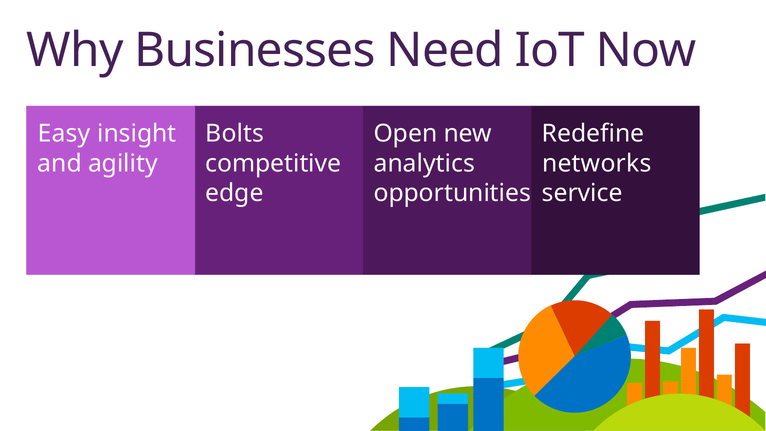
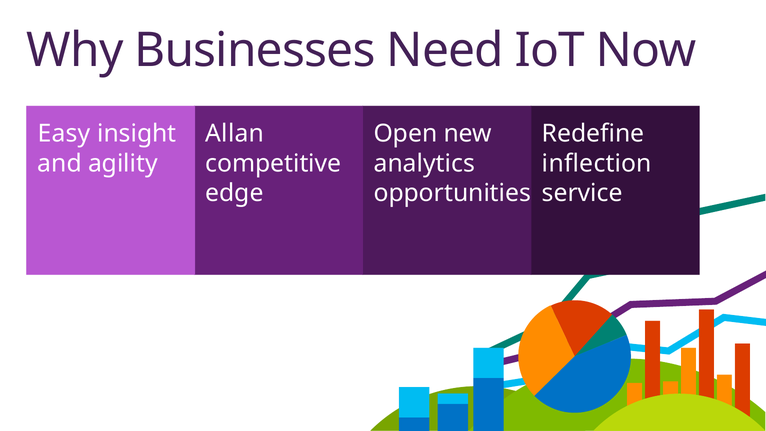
Bolts: Bolts -> Allan (235, 134)
networks: networks -> inflection (597, 163)
